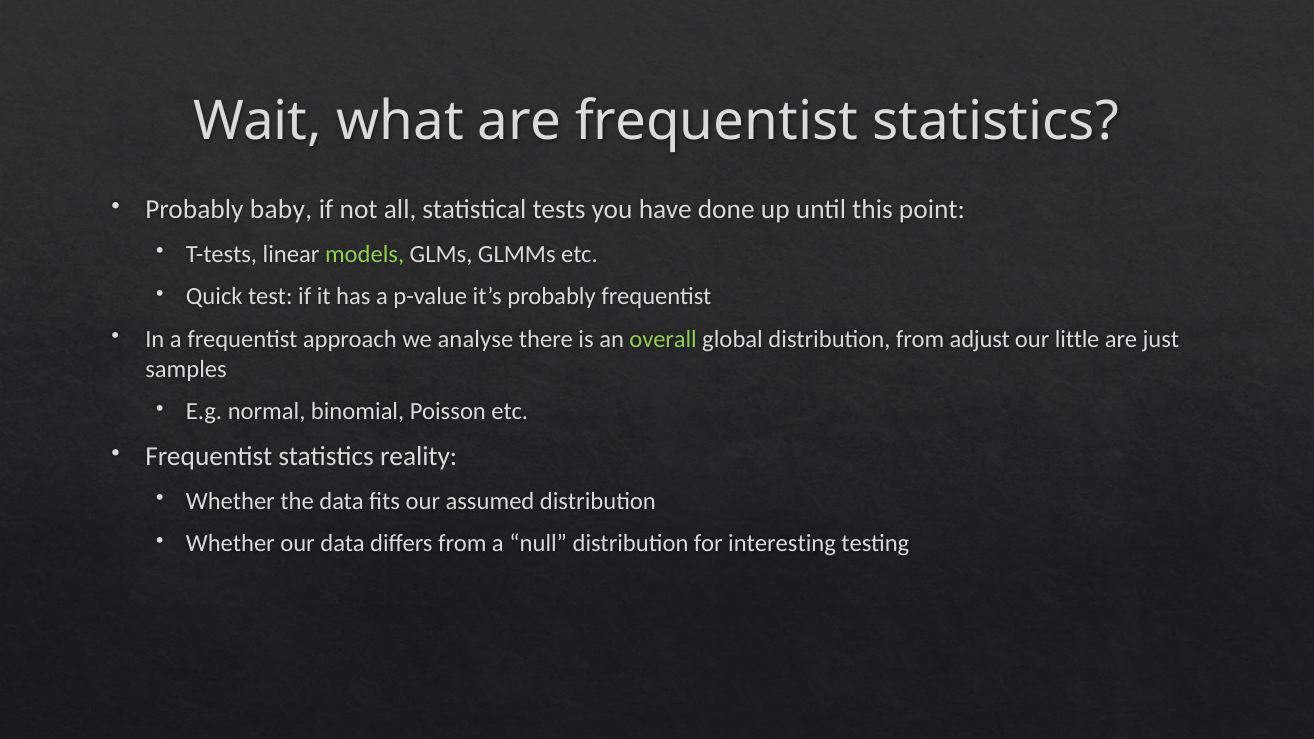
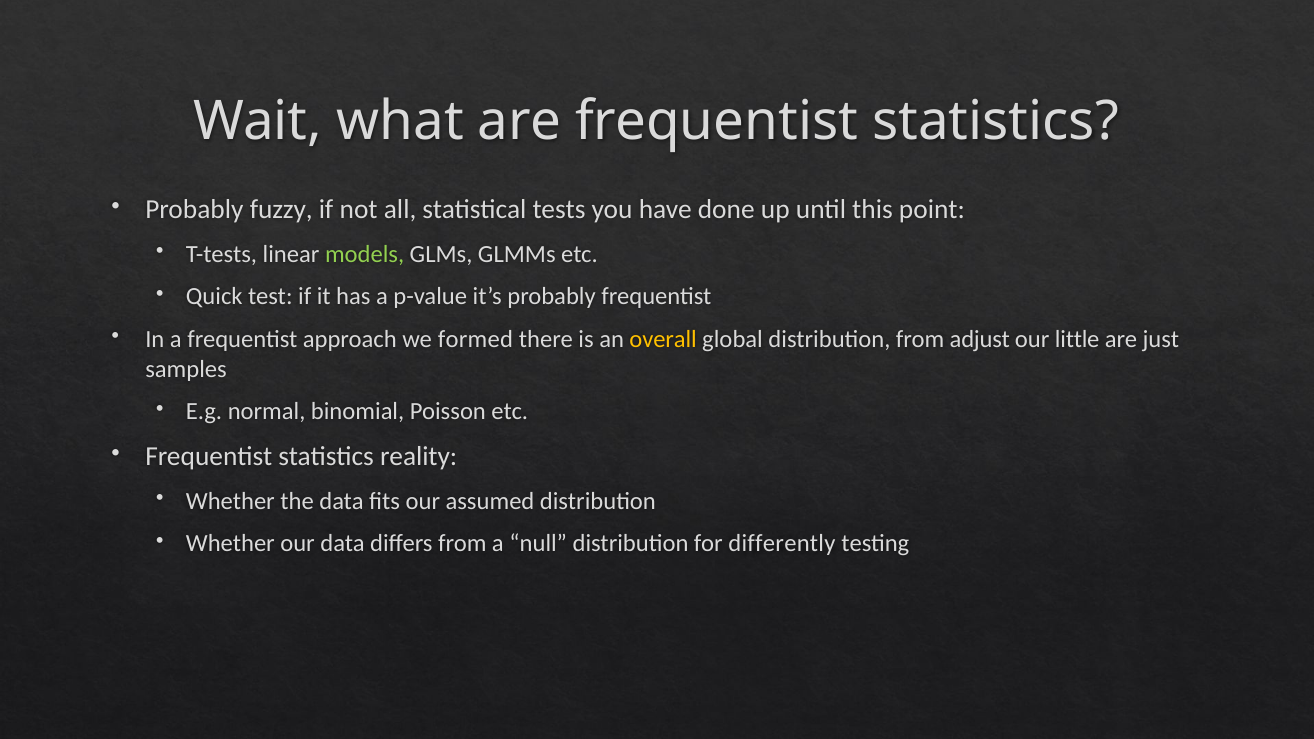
baby: baby -> fuzzy (281, 210)
analyse: analyse -> formed (475, 340)
overall colour: light green -> yellow (663, 340)
interesting: interesting -> differently (782, 544)
